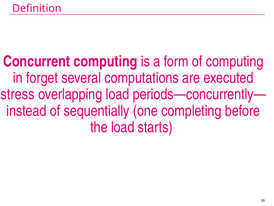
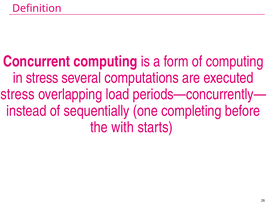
in forget: forget -> stress (42, 78)
the load: load -> with (123, 127)
